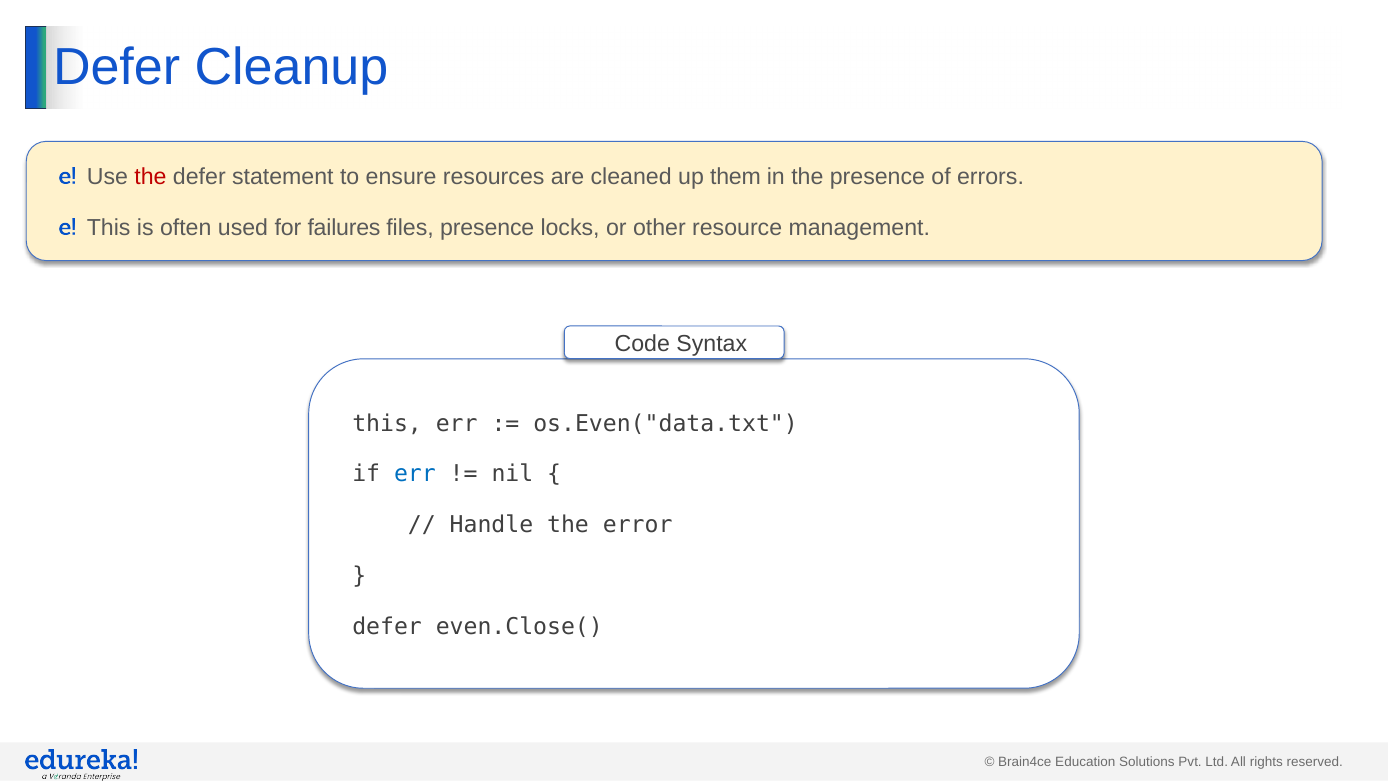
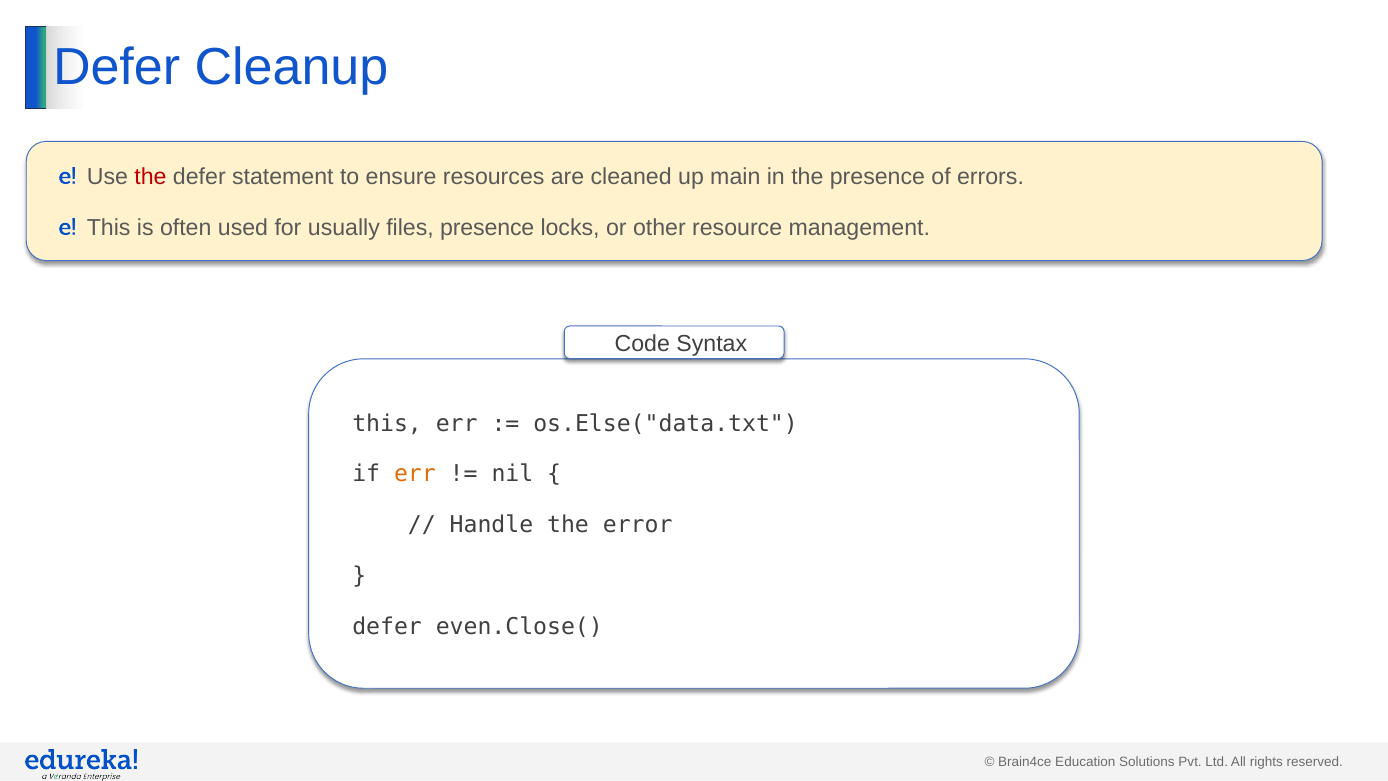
them: them -> main (735, 177)
failures: failures -> usually (344, 228)
os.Even("data.txt: os.Even("data.txt -> os.Else("data.txt (666, 423)
err colour: blue -> orange (415, 474)
